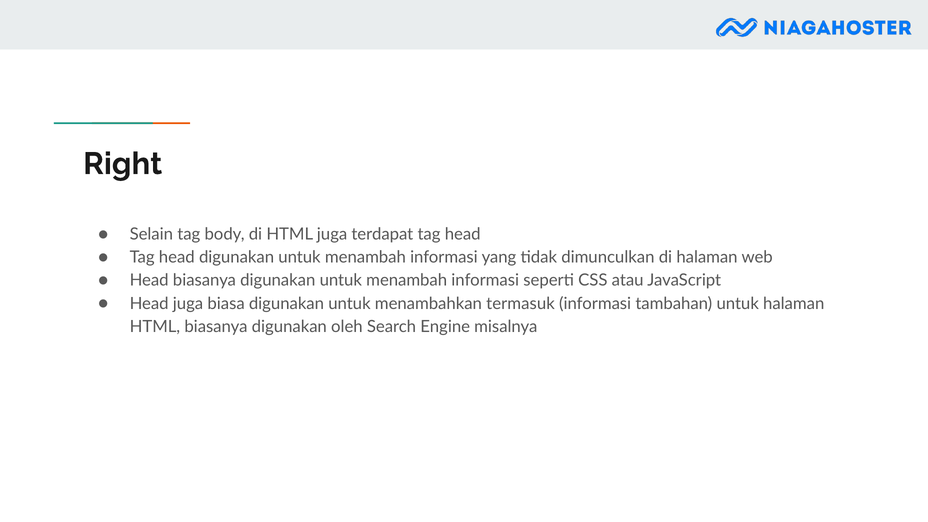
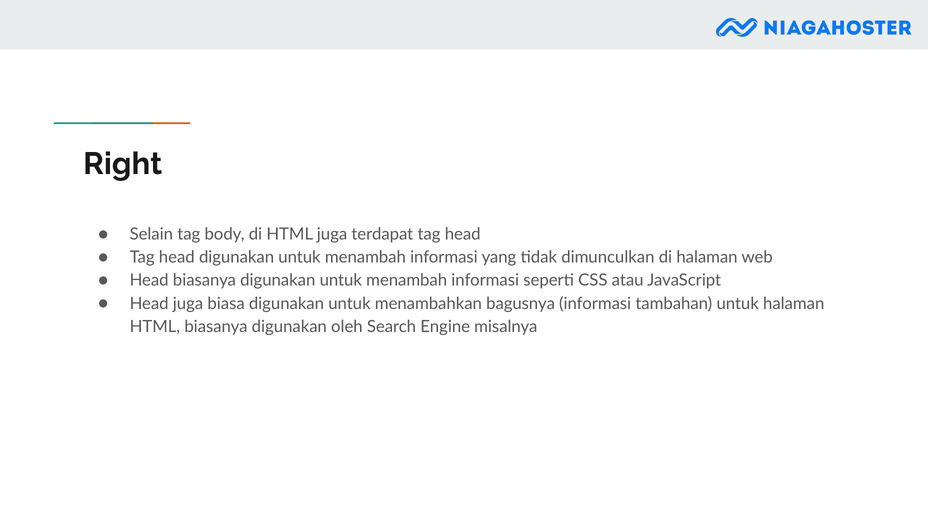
termasuk: termasuk -> bagusnya (521, 303)
